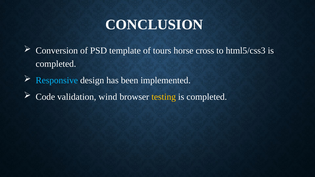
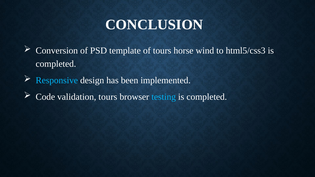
cross: cross -> wind (205, 51)
validation wind: wind -> tours (108, 97)
testing colour: yellow -> light blue (164, 97)
